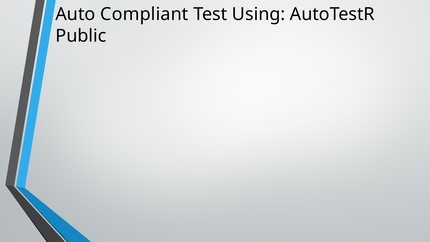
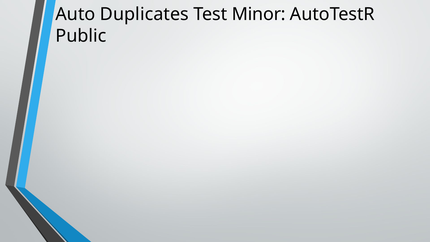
Compliant: Compliant -> Duplicates (144, 14)
Using: Using -> Minor (259, 14)
